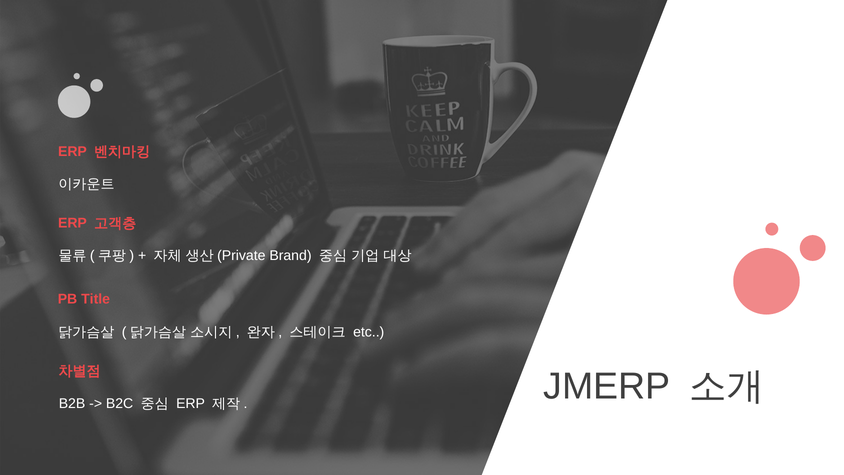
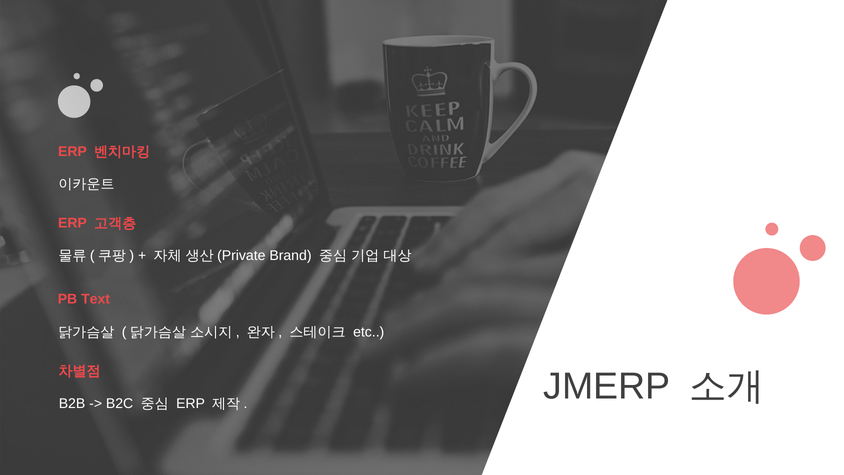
Title: Title -> Text (96, 299)
